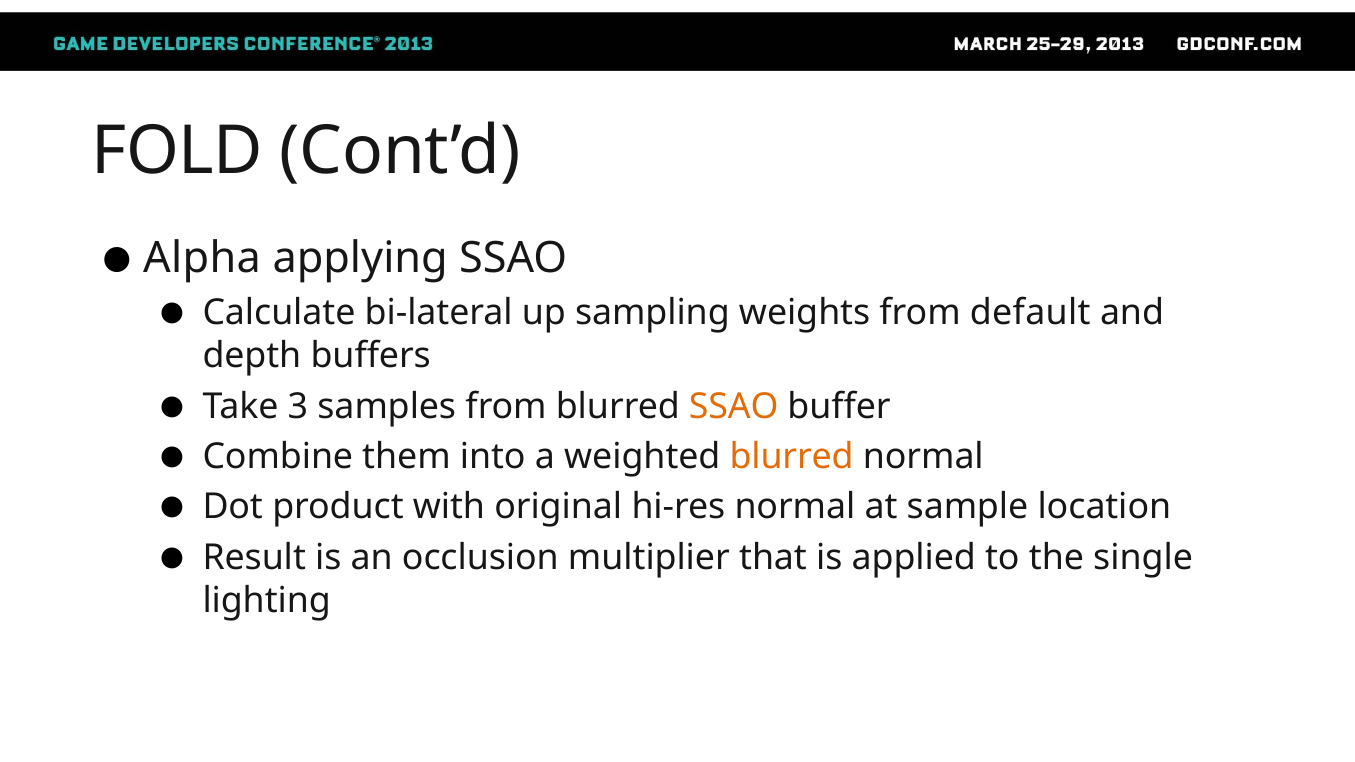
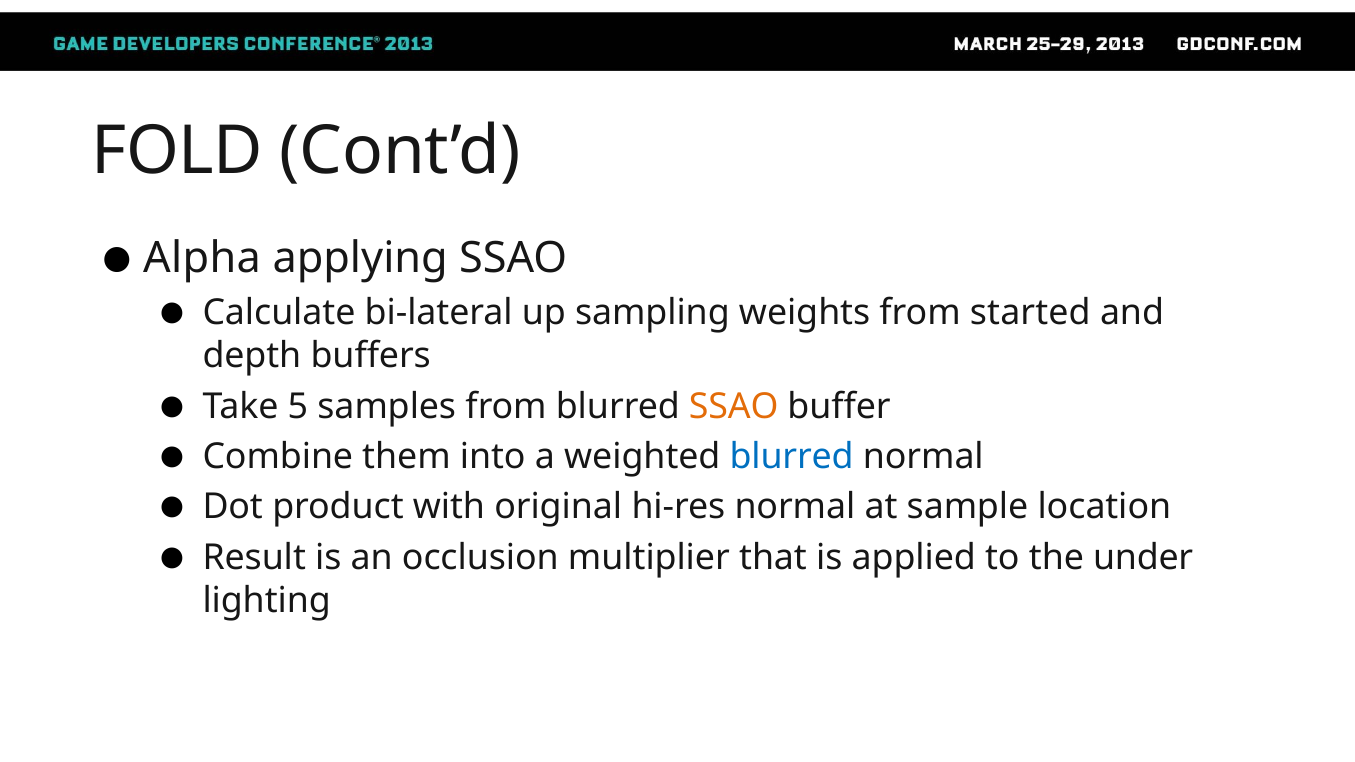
default: default -> started (1030, 313)
3: 3 -> 5 (298, 406)
blurred colour: orange -> blue (792, 457)
single: single -> under (1143, 558)
